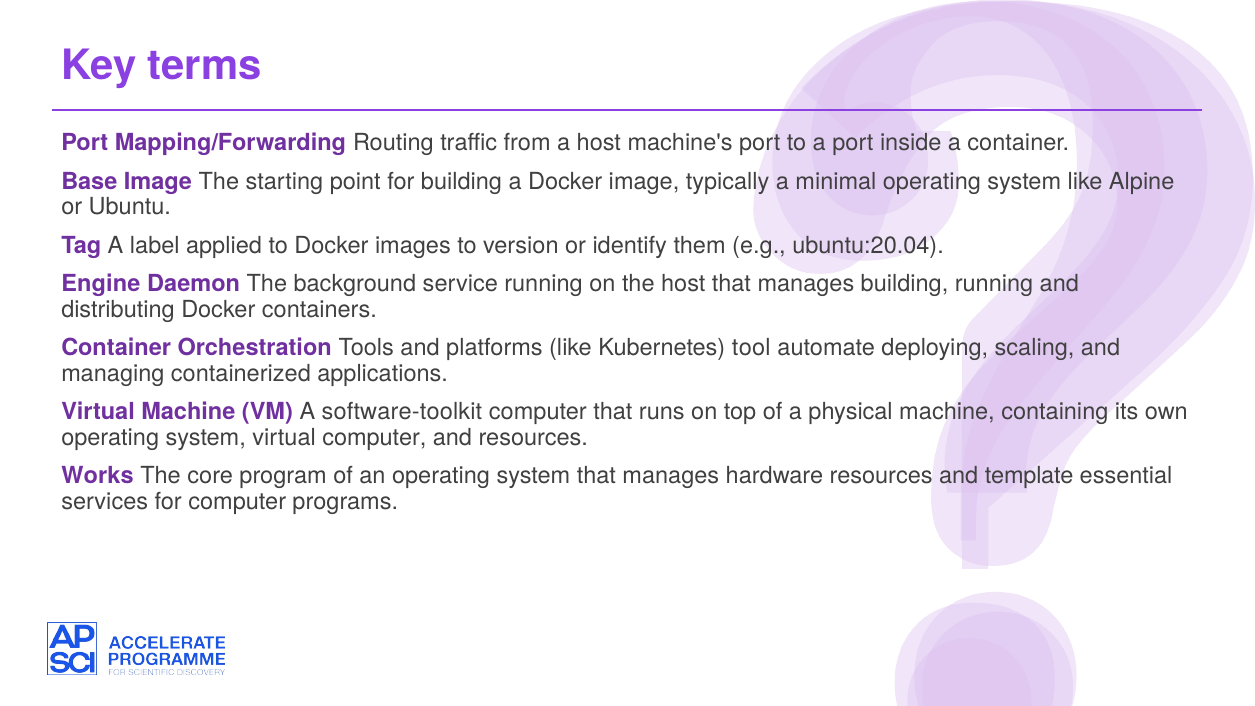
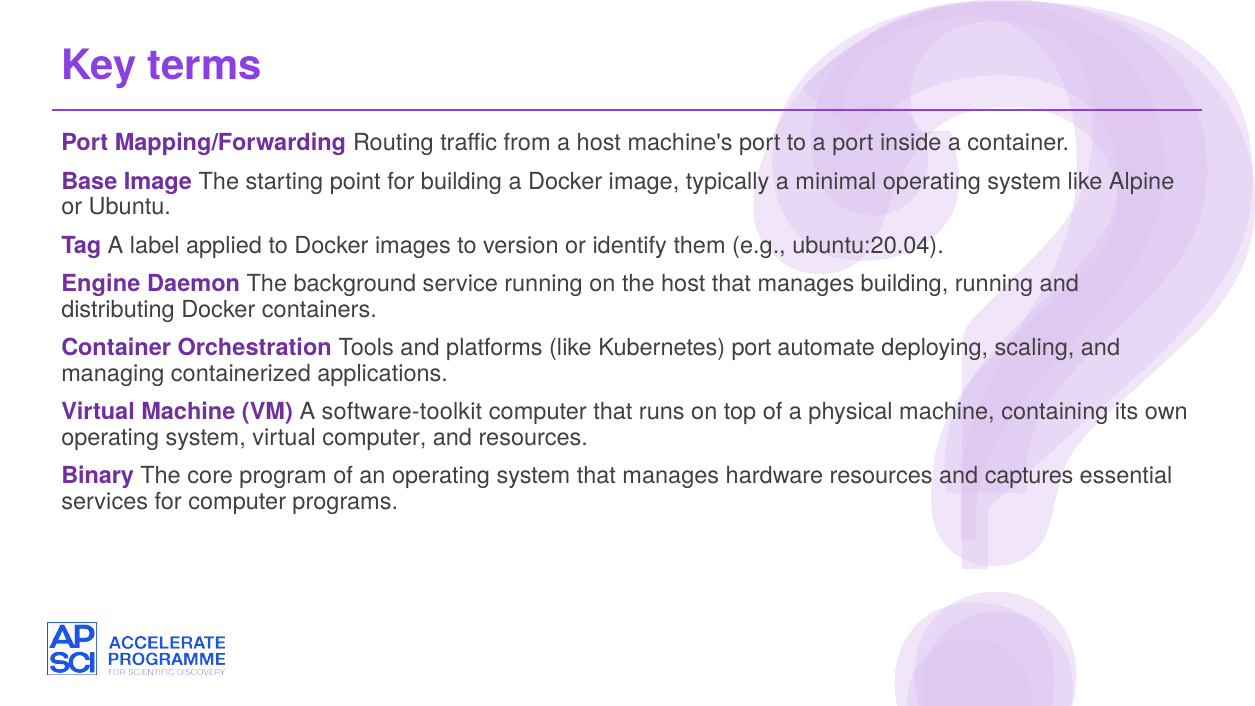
Kubernetes tool: tool -> port (752, 348)
Works: Works -> Binary (98, 476)
template: template -> captures (1029, 476)
